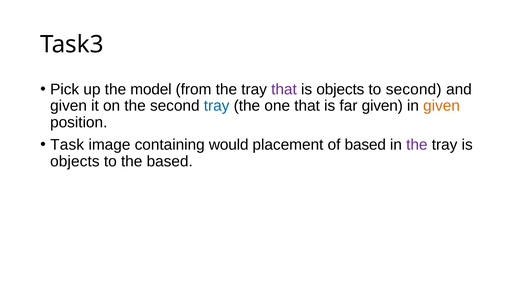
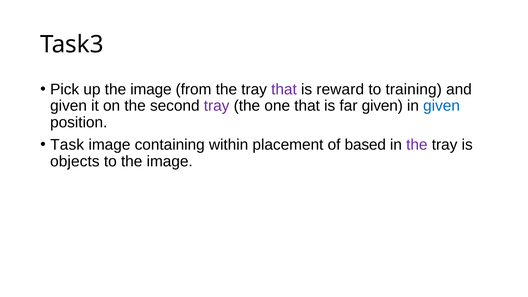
up the model: model -> image (151, 89)
objects: objects -> reward (340, 89)
to second: second -> training (414, 89)
tray colour: blue -> purple (217, 106)
given colour: orange -> blue (442, 106)
would: would -> within (229, 145)
to the based: based -> image (170, 161)
